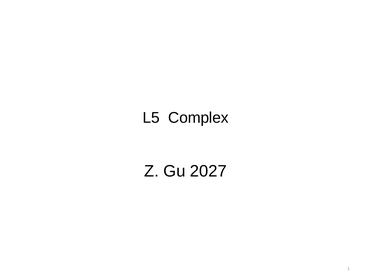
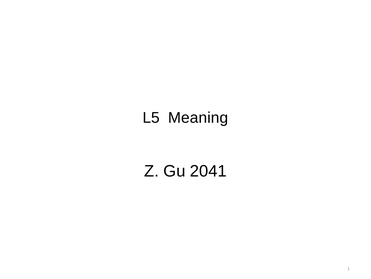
Complex: Complex -> Meaning (198, 117)
2027: 2027 -> 2041 (208, 171)
